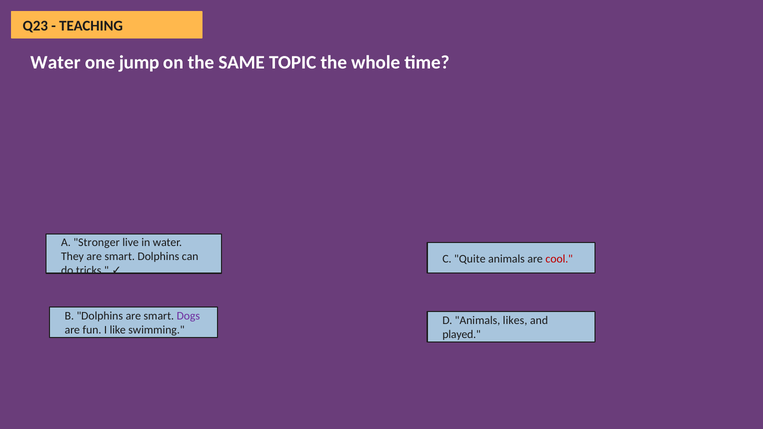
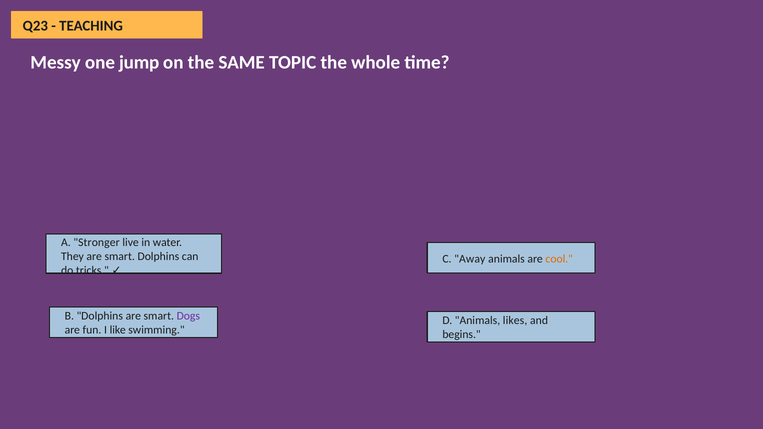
Water: Water -> Messy (56, 62)
Quite: Quite -> Away (470, 259)
cool colour: red -> orange (559, 259)
played: played -> begins (461, 335)
